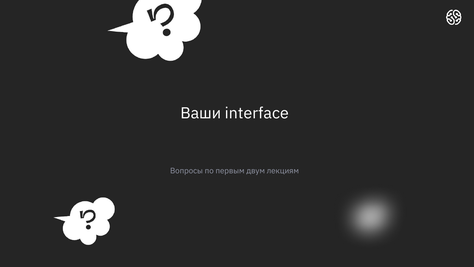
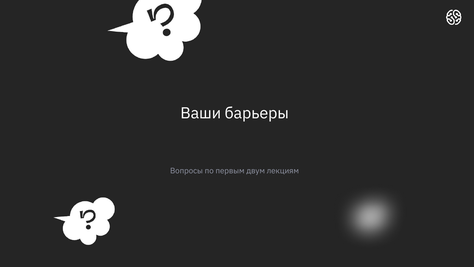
interface: interface -> барьеры (257, 113)
